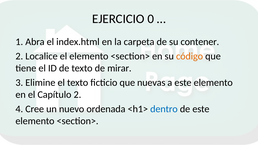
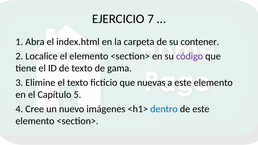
0: 0 -> 7 (151, 19)
código colour: orange -> purple (190, 56)
mirar: mirar -> gama (119, 68)
Capítulo 2: 2 -> 5 (77, 95)
ordenada: ordenada -> imágenes (106, 109)
